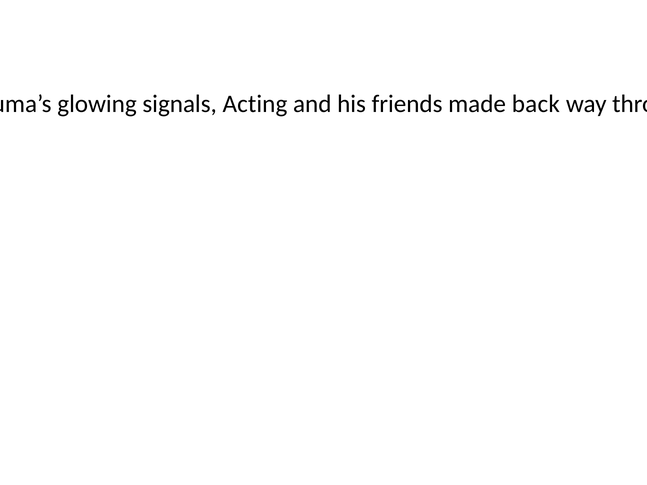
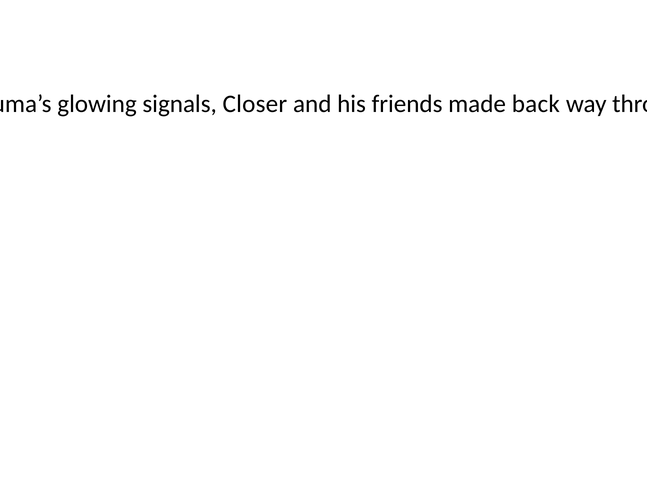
signals Acting: Acting -> Closer (255, 104)
